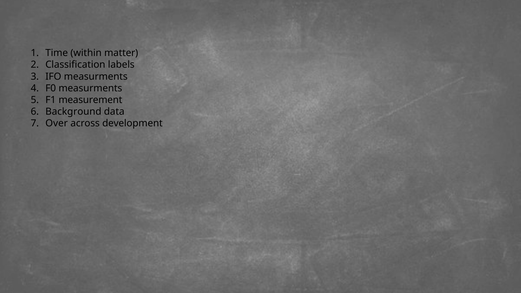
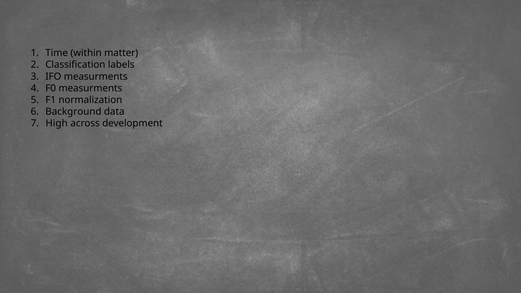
measurement: measurement -> normalization (90, 100)
Over: Over -> High (57, 123)
